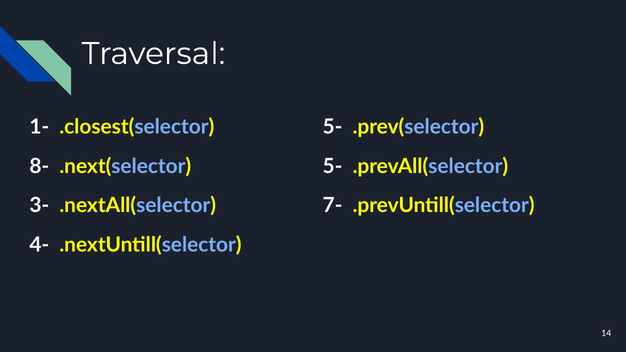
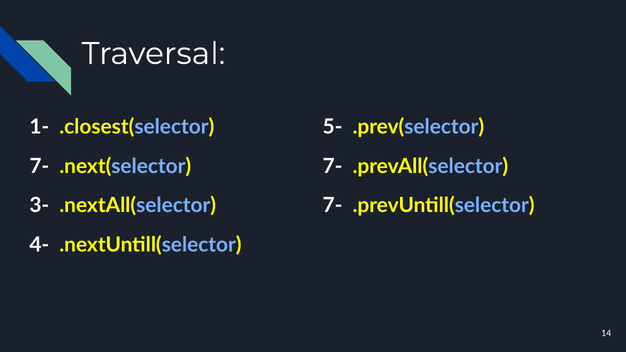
8-: 8- -> 7- (39, 166)
5-: 5- -> 7- (333, 166)
